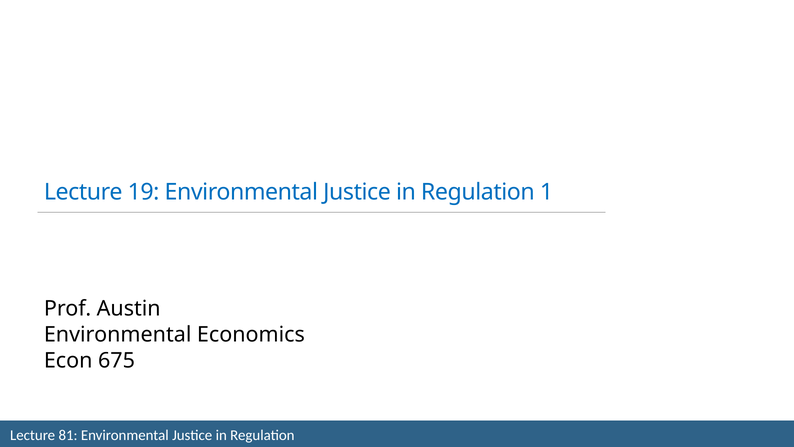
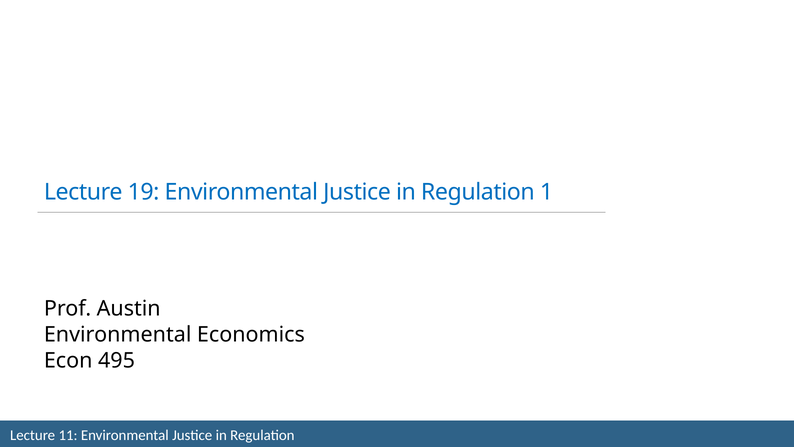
675: 675 -> 495 (117, 360)
81: 81 -> 11 (68, 435)
